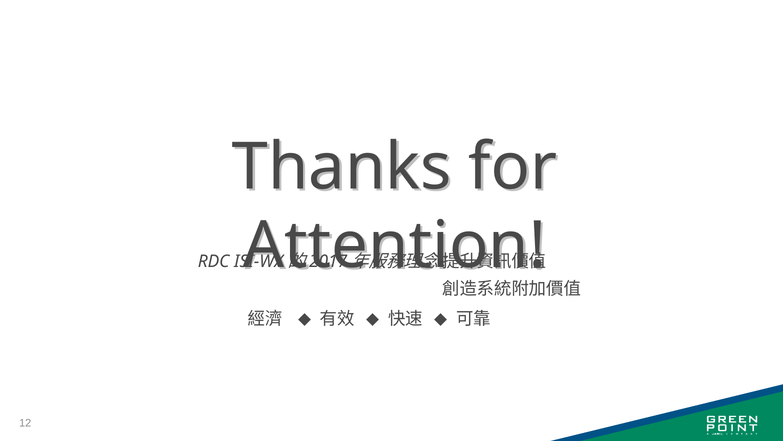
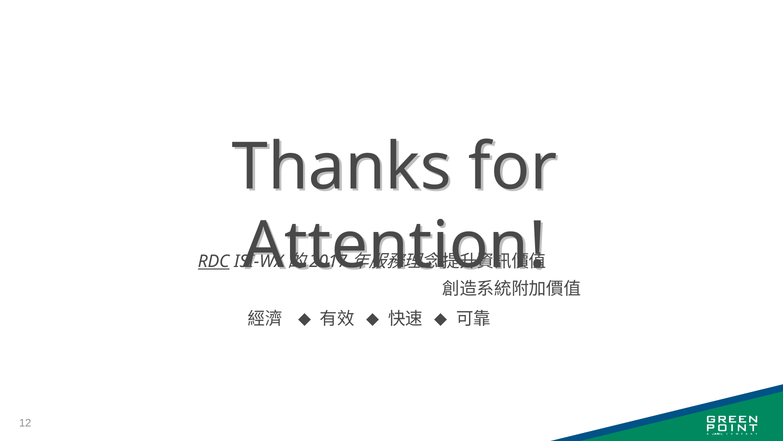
RDC underline: none -> present (214, 261)
